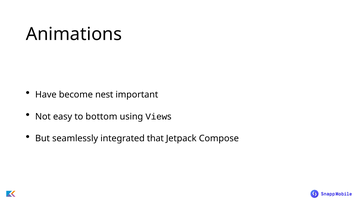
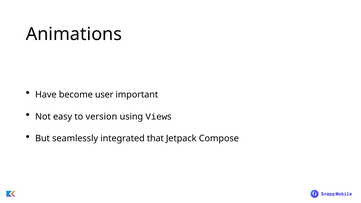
nest: nest -> user (104, 95)
bottom: bottom -> version (101, 117)
